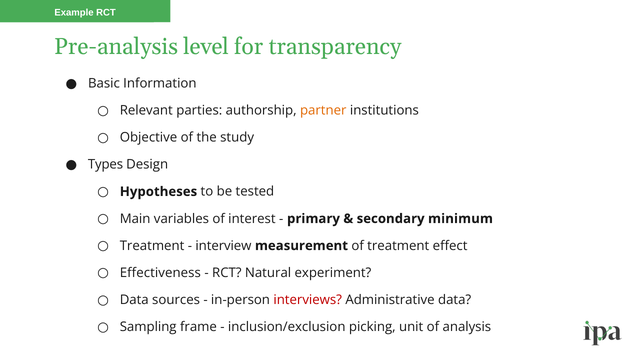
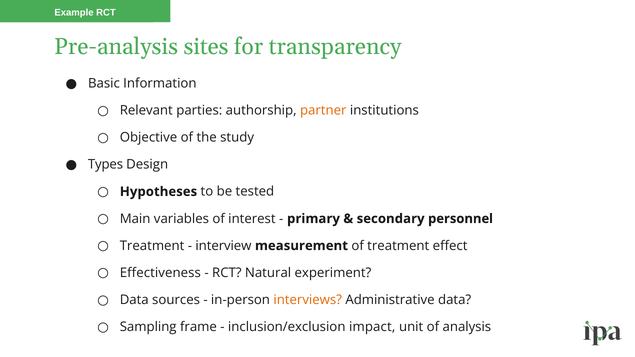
level: level -> sites (206, 47)
minimum: minimum -> personnel (461, 219)
interviews colour: red -> orange (308, 300)
picking: picking -> impact (372, 327)
